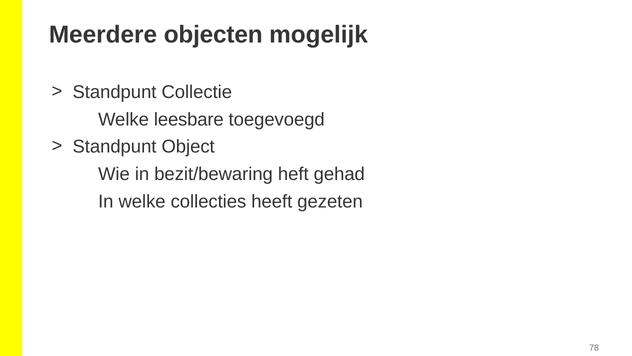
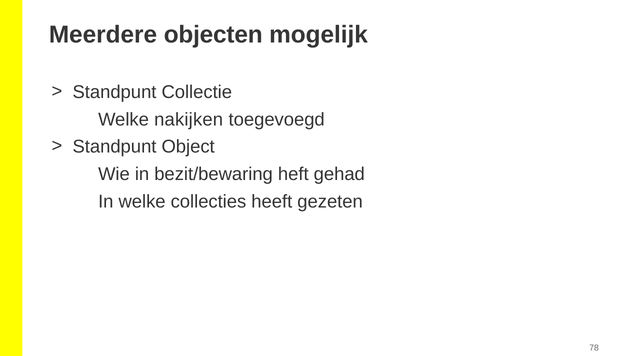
leesbare: leesbare -> nakijken (189, 119)
